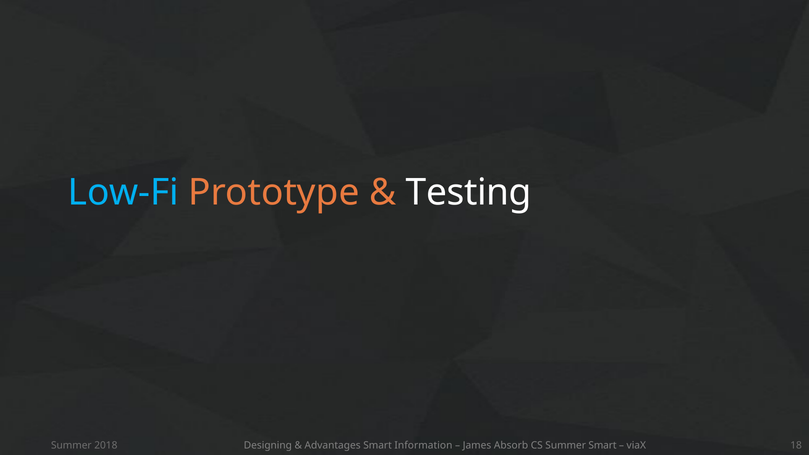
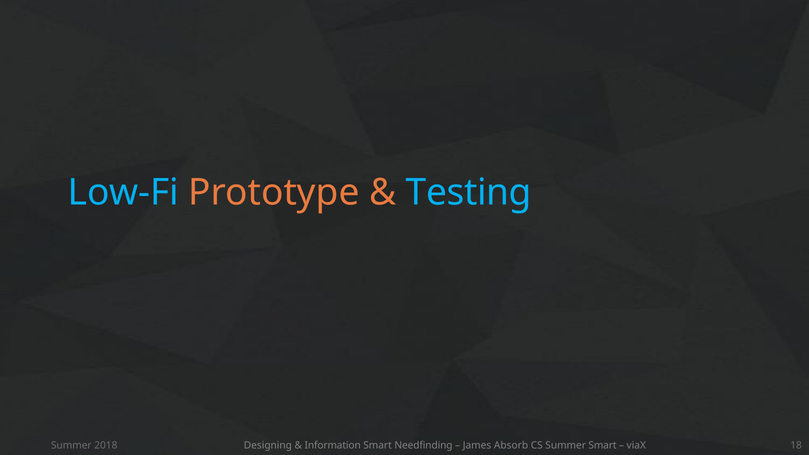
Testing colour: white -> light blue (469, 193)
Advantages: Advantages -> Information (333, 445)
Information: Information -> Needfinding (423, 445)
